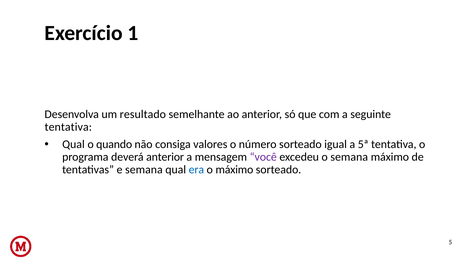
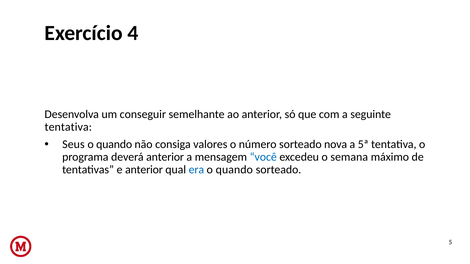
1: 1 -> 4 (133, 33)
resultado: resultado -> conseguir (143, 114)
Qual: Qual -> Seus (73, 145)
igual: igual -> nova (336, 145)
você colour: purple -> blue (263, 157)
e semana: semana -> anterior (144, 170)
máximo: máximo -> quando (234, 170)
